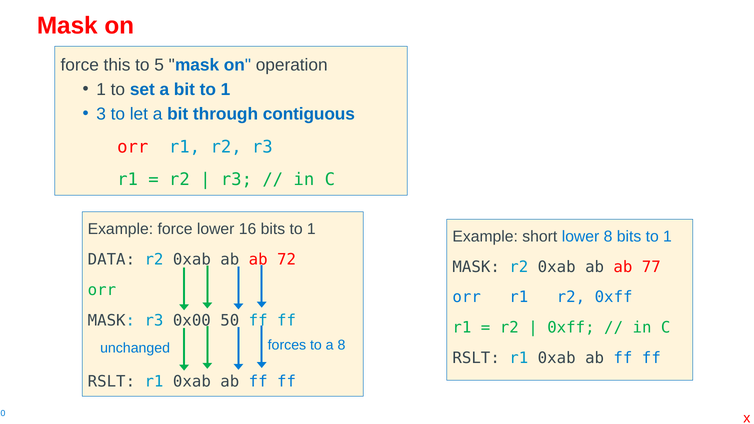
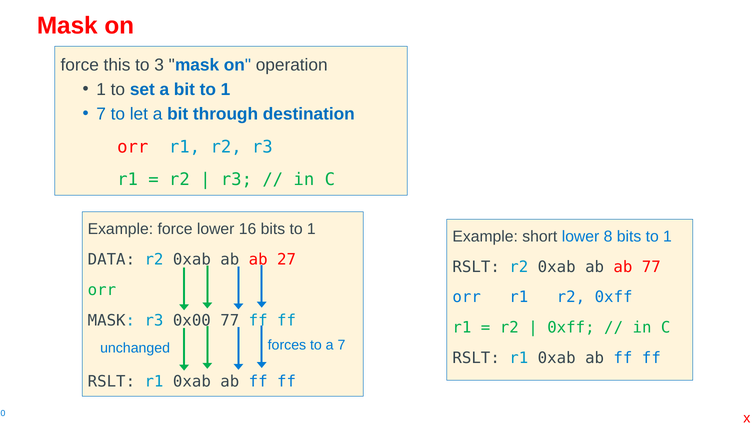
5: 5 -> 3 (159, 65)
3: 3 -> 7 (101, 114)
contiguous: contiguous -> destination (309, 114)
72: 72 -> 27 (287, 260)
MASK: MASK -> RSLT (476, 267)
0x00 50: 50 -> 77 (230, 321)
a 8: 8 -> 7 (341, 345)
